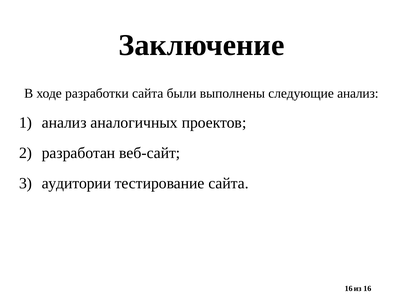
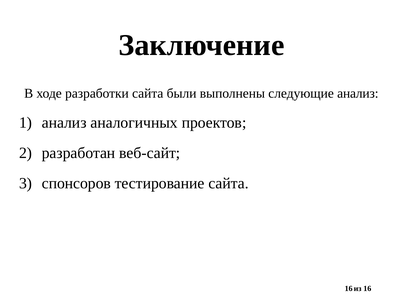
аудитории: аудитории -> спонсоров (76, 183)
